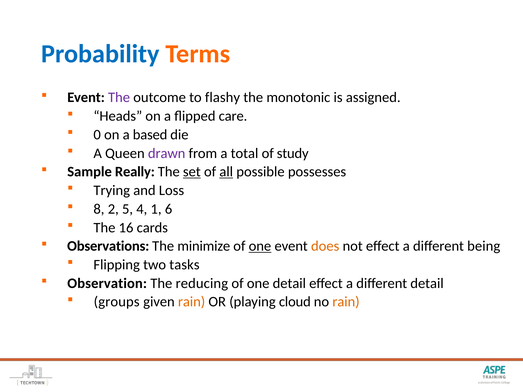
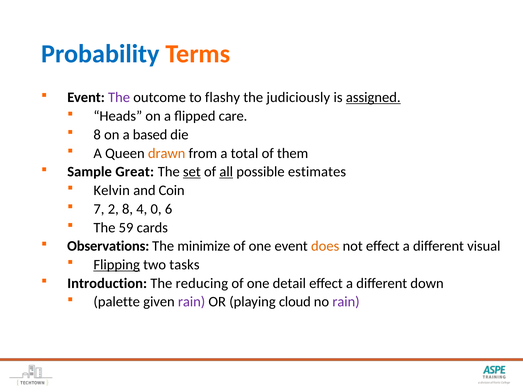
monotonic: monotonic -> judiciously (298, 98)
assigned underline: none -> present (373, 98)
0: 0 -> 8 (97, 135)
drawn colour: purple -> orange (167, 153)
study: study -> them (293, 153)
Really: Really -> Great (135, 172)
possesses: possesses -> estimates (317, 172)
Trying: Trying -> Kelvin (112, 191)
Loss: Loss -> Coin (172, 191)
8: 8 -> 7 (99, 209)
2 5: 5 -> 8 (128, 209)
1: 1 -> 0 (156, 209)
16: 16 -> 59 (126, 228)
one underline: present -> none (260, 246)
being: being -> visual (484, 246)
Flipping underline: none -> present (117, 265)
Observation: Observation -> Introduction (107, 283)
different detail: detail -> down (427, 283)
groups: groups -> palette (117, 302)
rain colour: orange -> purple (192, 302)
rain colour: orange -> purple (346, 302)
